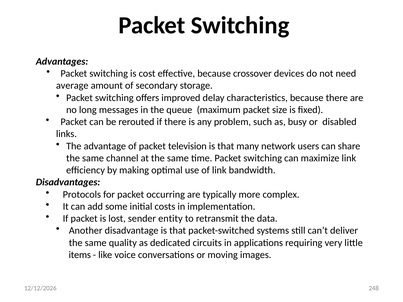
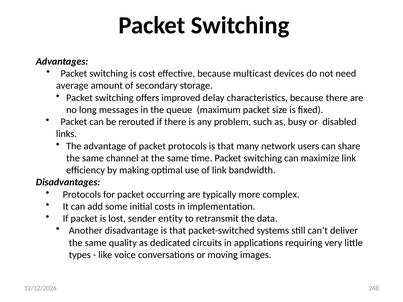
crossover: crossover -> multicast (252, 74)
packet television: television -> protocols (187, 146)
items: items -> types (80, 255)
